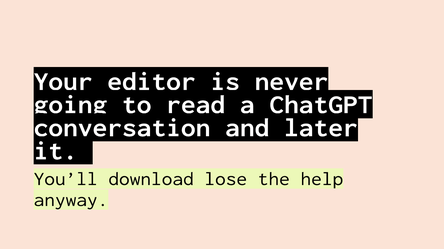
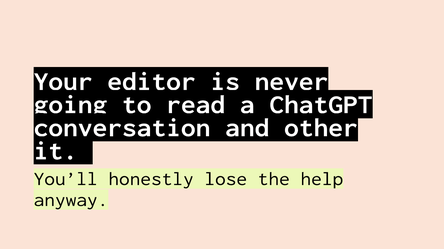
later: later -> other (321, 128)
download: download -> honestly (151, 179)
